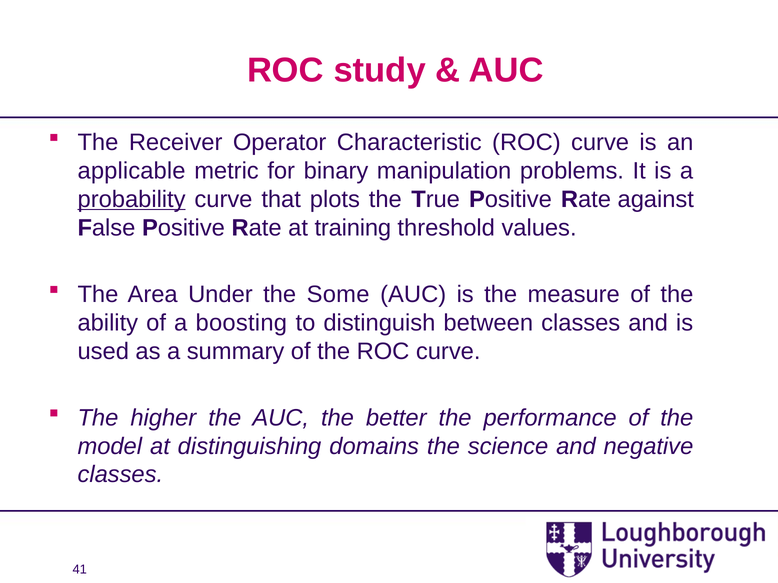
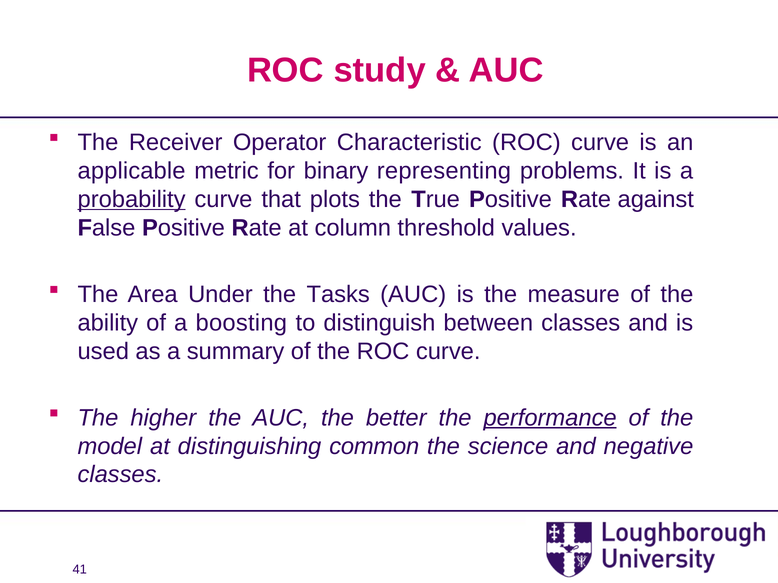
manipulation: manipulation -> representing (444, 171)
training: training -> column (353, 228)
Some: Some -> Tasks (338, 294)
performance underline: none -> present (550, 418)
domains: domains -> common (374, 447)
